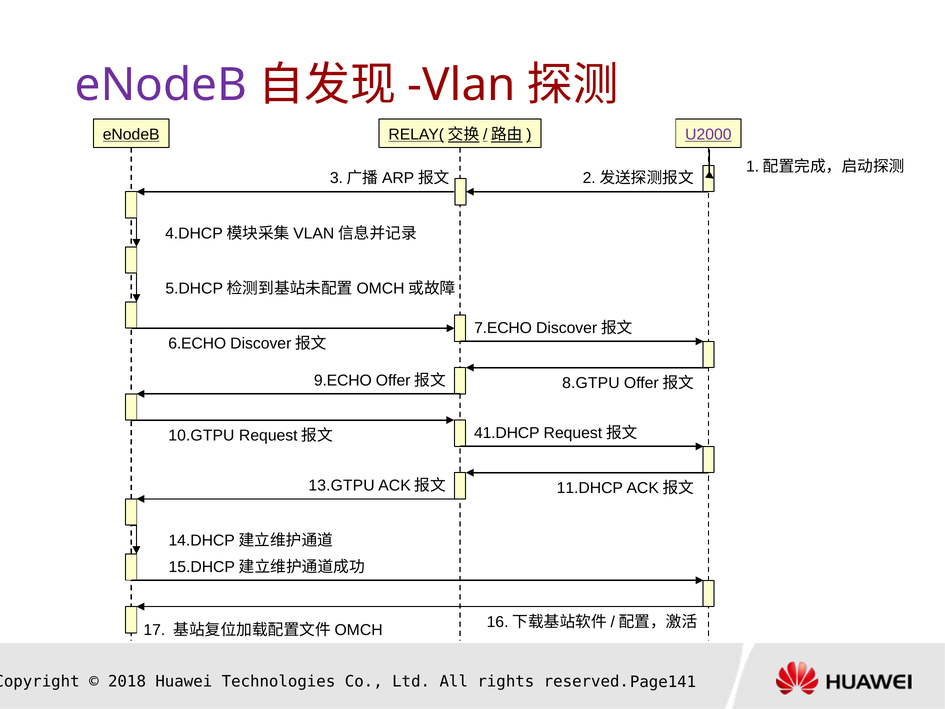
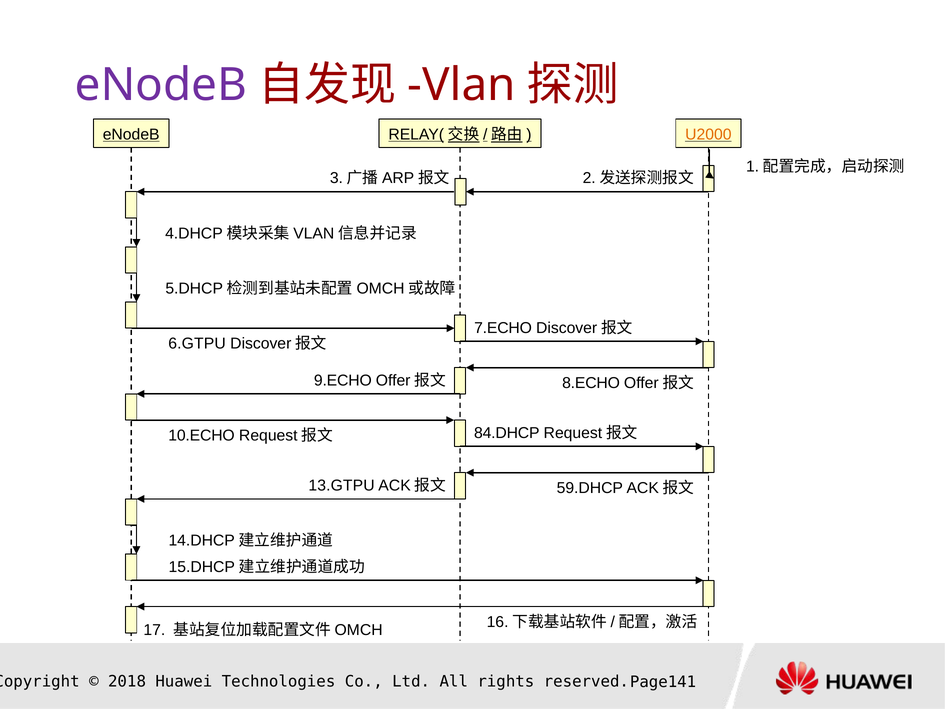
U2000 colour: purple -> orange (708, 134)
6.ECHO: 6.ECHO -> 6.GTPU (197, 343)
8.GTPU: 8.GTPU -> 8.ECHO (591, 383)
10.GTPU: 10.GTPU -> 10.ECHO (202, 435)
41.DHCP: 41.DHCP -> 84.DHCP (507, 433)
11.DHCP: 11.DHCP -> 59.DHCP (590, 488)
